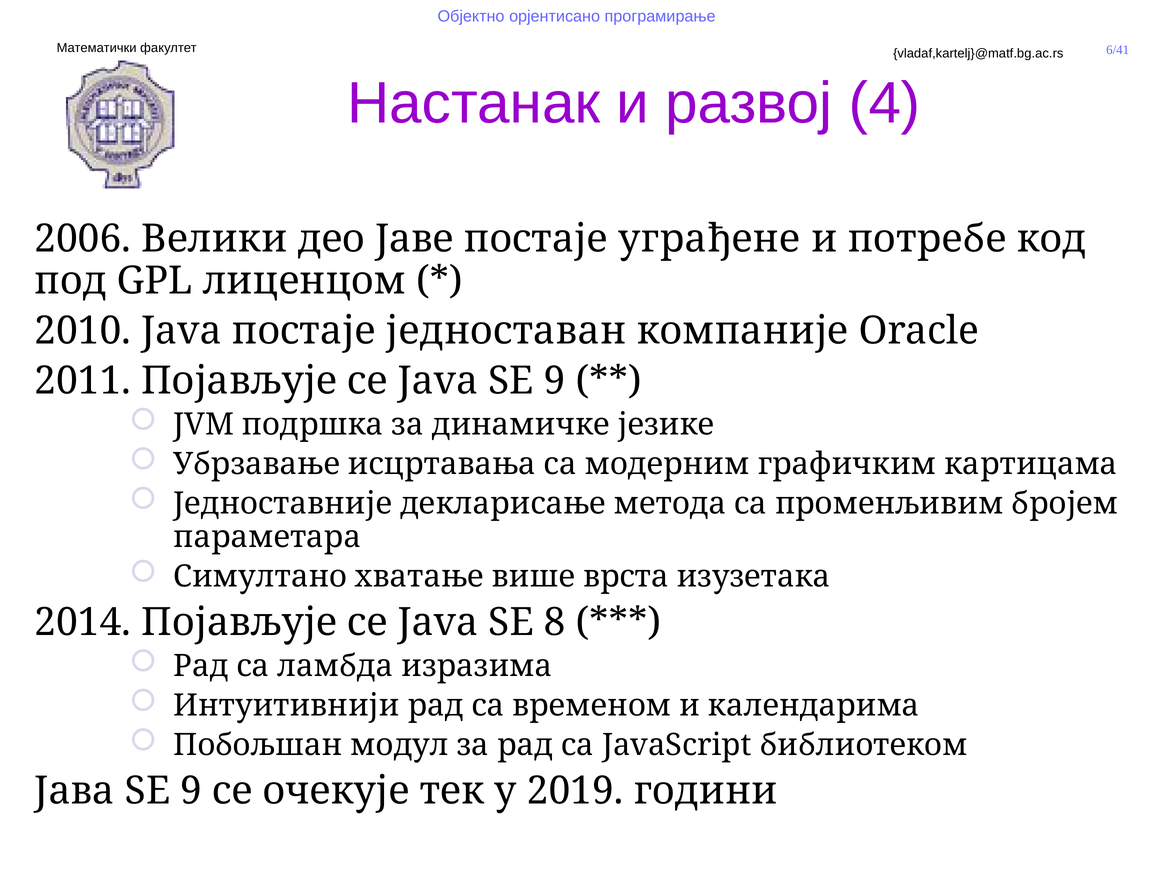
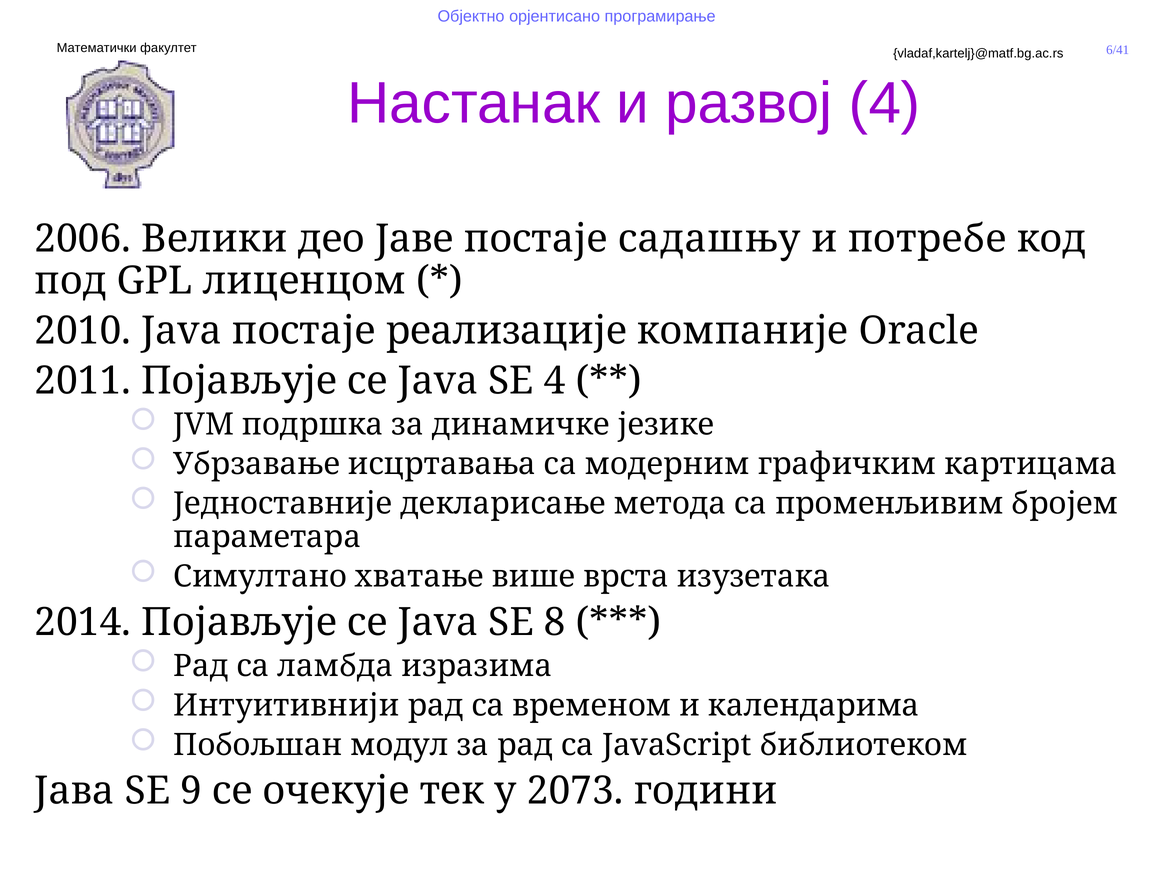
уграђене: уграђене -> садашњу (709, 239)
једноставан: једноставан -> реализације (506, 331)
Java SE 9: 9 -> 4 (555, 381)
2019: 2019 -> 2073 (575, 790)
